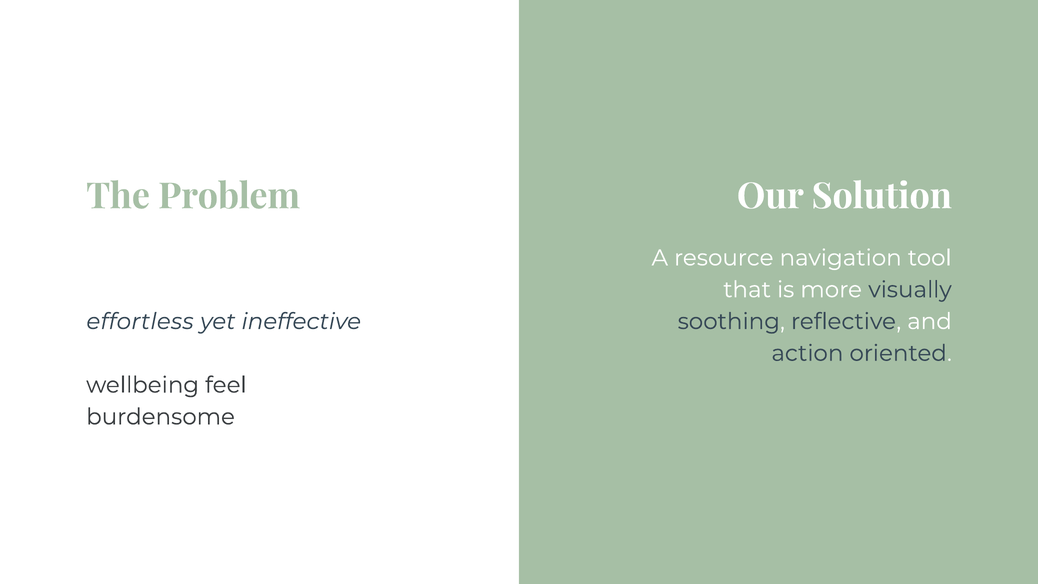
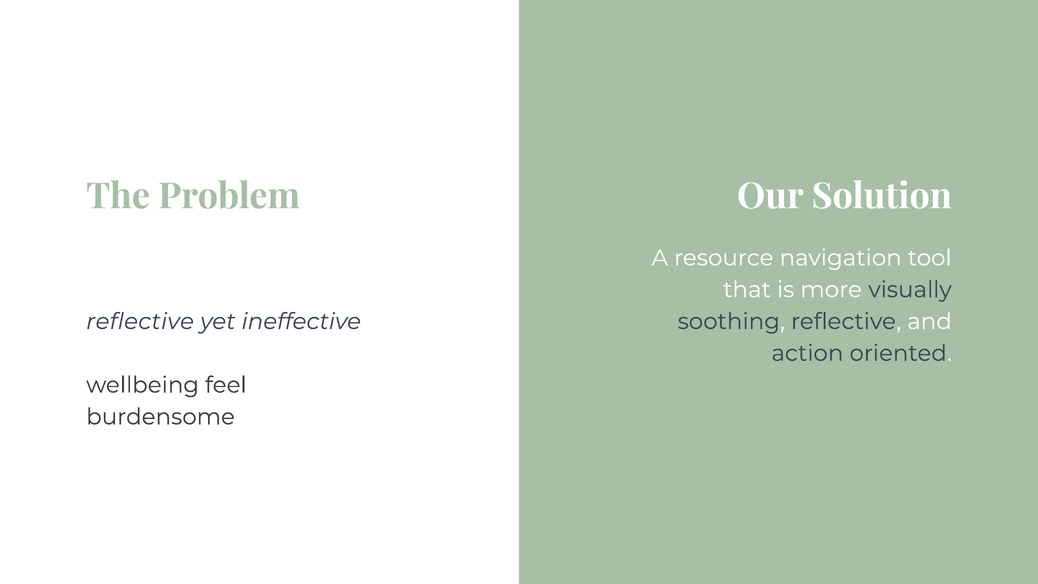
effortless: effortless -> reflective (140, 321)
